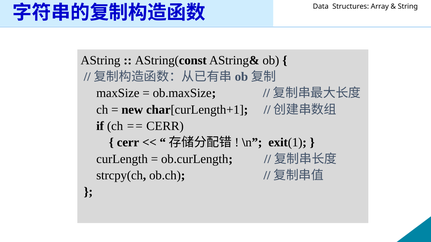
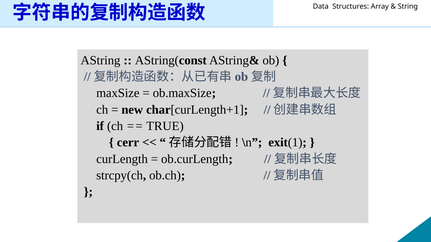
CERR: CERR -> TRUE (165, 126)
